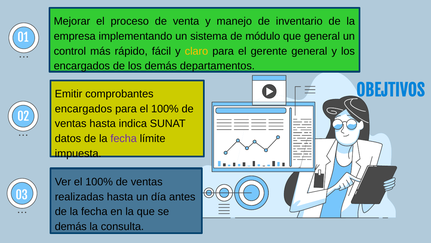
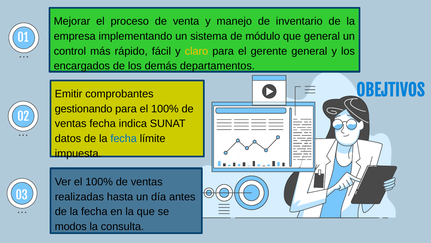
encargados: encargados -> gestionando (84, 109)
ventas hasta: hasta -> fecha (103, 123)
fecha colour: purple -> blue (124, 138)
demás: demás -> modos (71, 226)
